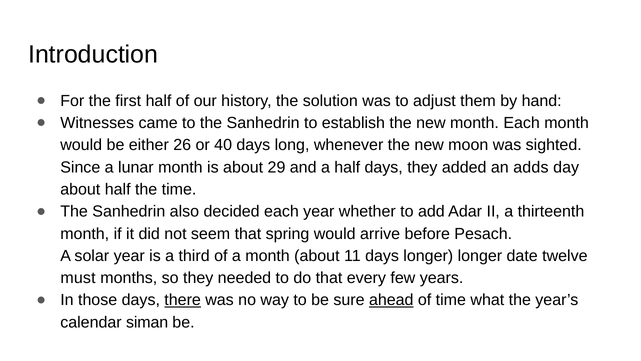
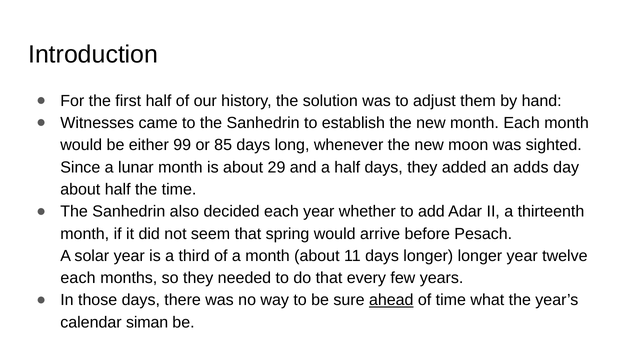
26: 26 -> 99 (182, 145)
40: 40 -> 85 (223, 145)
longer date: date -> year (522, 256)
must: must -> each (78, 278)
there underline: present -> none (183, 300)
